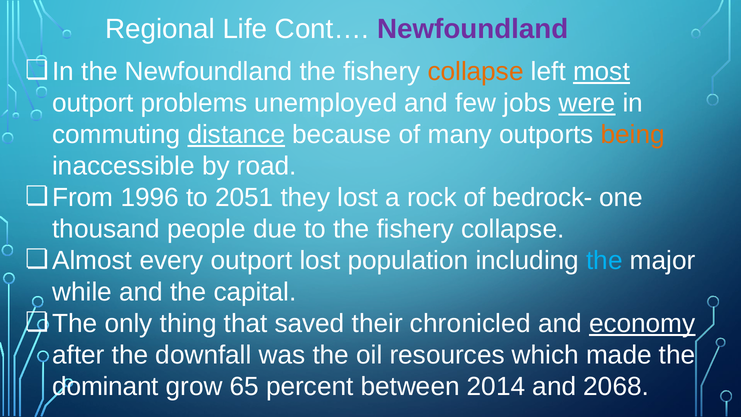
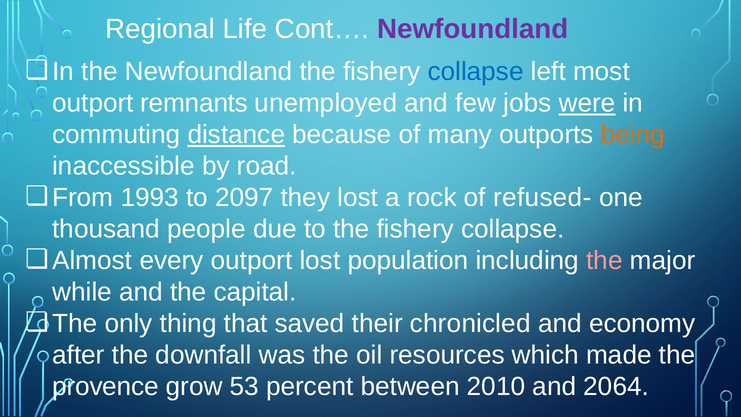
collapse colour: orange -> blue (476, 72)
most underline: present -> none (601, 72)
problems: problems -> remnants (194, 103)
1996: 1996 -> 1993 (150, 198)
2051: 2051 -> 2097 (244, 198)
bedrock-: bedrock- -> refused- (542, 198)
the colour: light blue -> pink (604, 261)
economy underline: present -> none (642, 324)
dominant: dominant -> provence (105, 387)
65: 65 -> 53 (244, 387)
2014: 2014 -> 2010 (496, 387)
2068: 2068 -> 2064 (616, 387)
